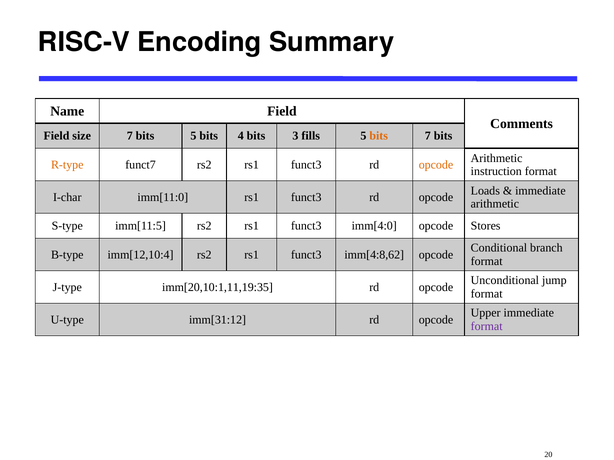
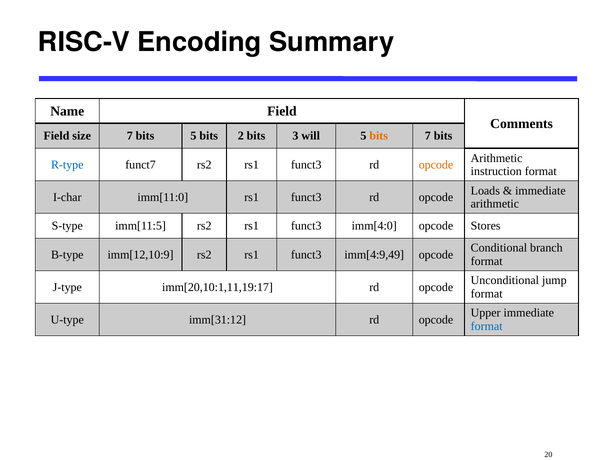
4: 4 -> 2 (241, 136)
fills: fills -> will (311, 136)
R-type colour: orange -> blue (67, 165)
imm[12,10:4: imm[12,10:4 -> imm[12,10:9 (141, 255)
imm[4:8,62: imm[4:8,62 -> imm[4:9,49 (374, 255)
imm[20,10:1,11,19:35: imm[20,10:1,11,19:35 -> imm[20,10:1,11,19:17 (218, 287)
format colour: purple -> blue (487, 327)
